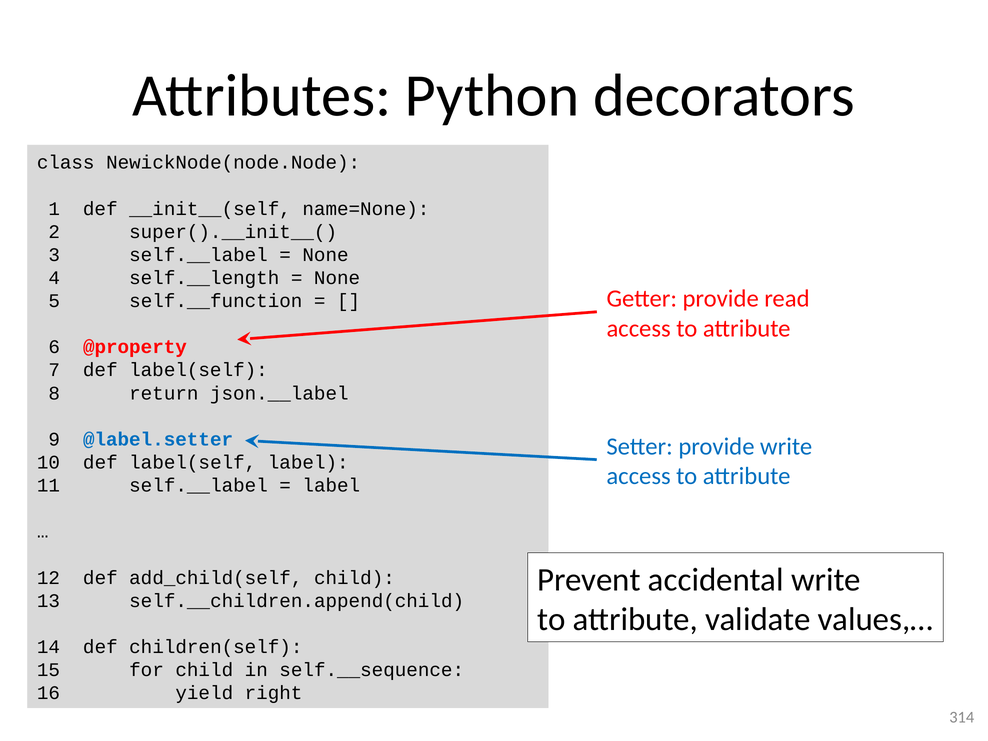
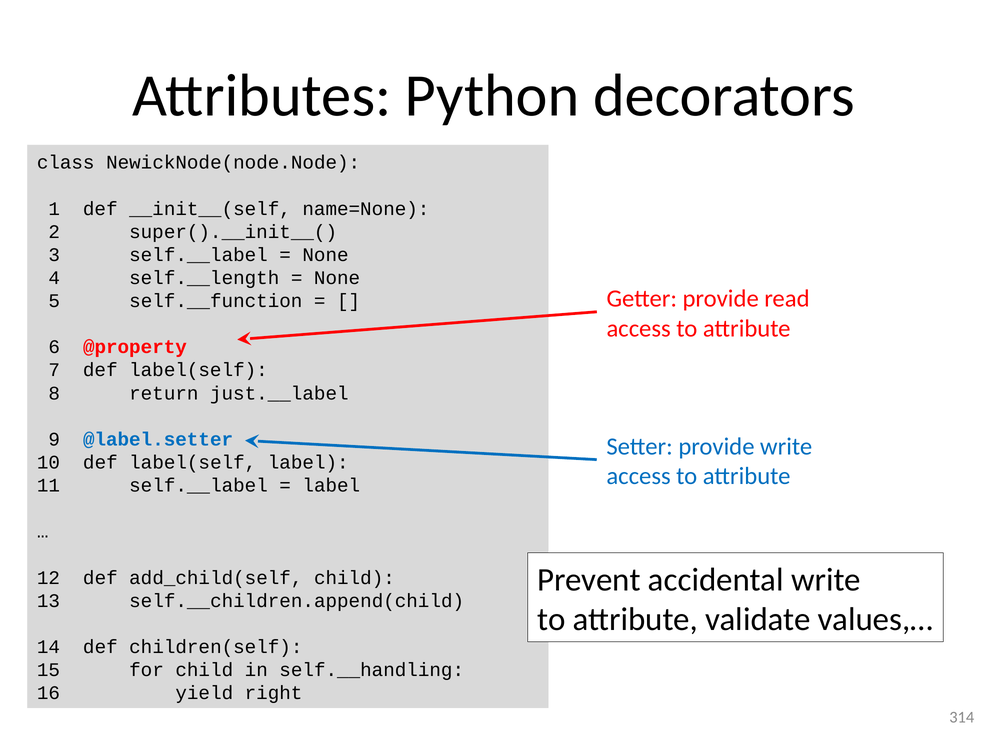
json.__label: json.__label -> just.__label (279, 393)
self.__sequence: self.__sequence -> self.__handling (372, 670)
